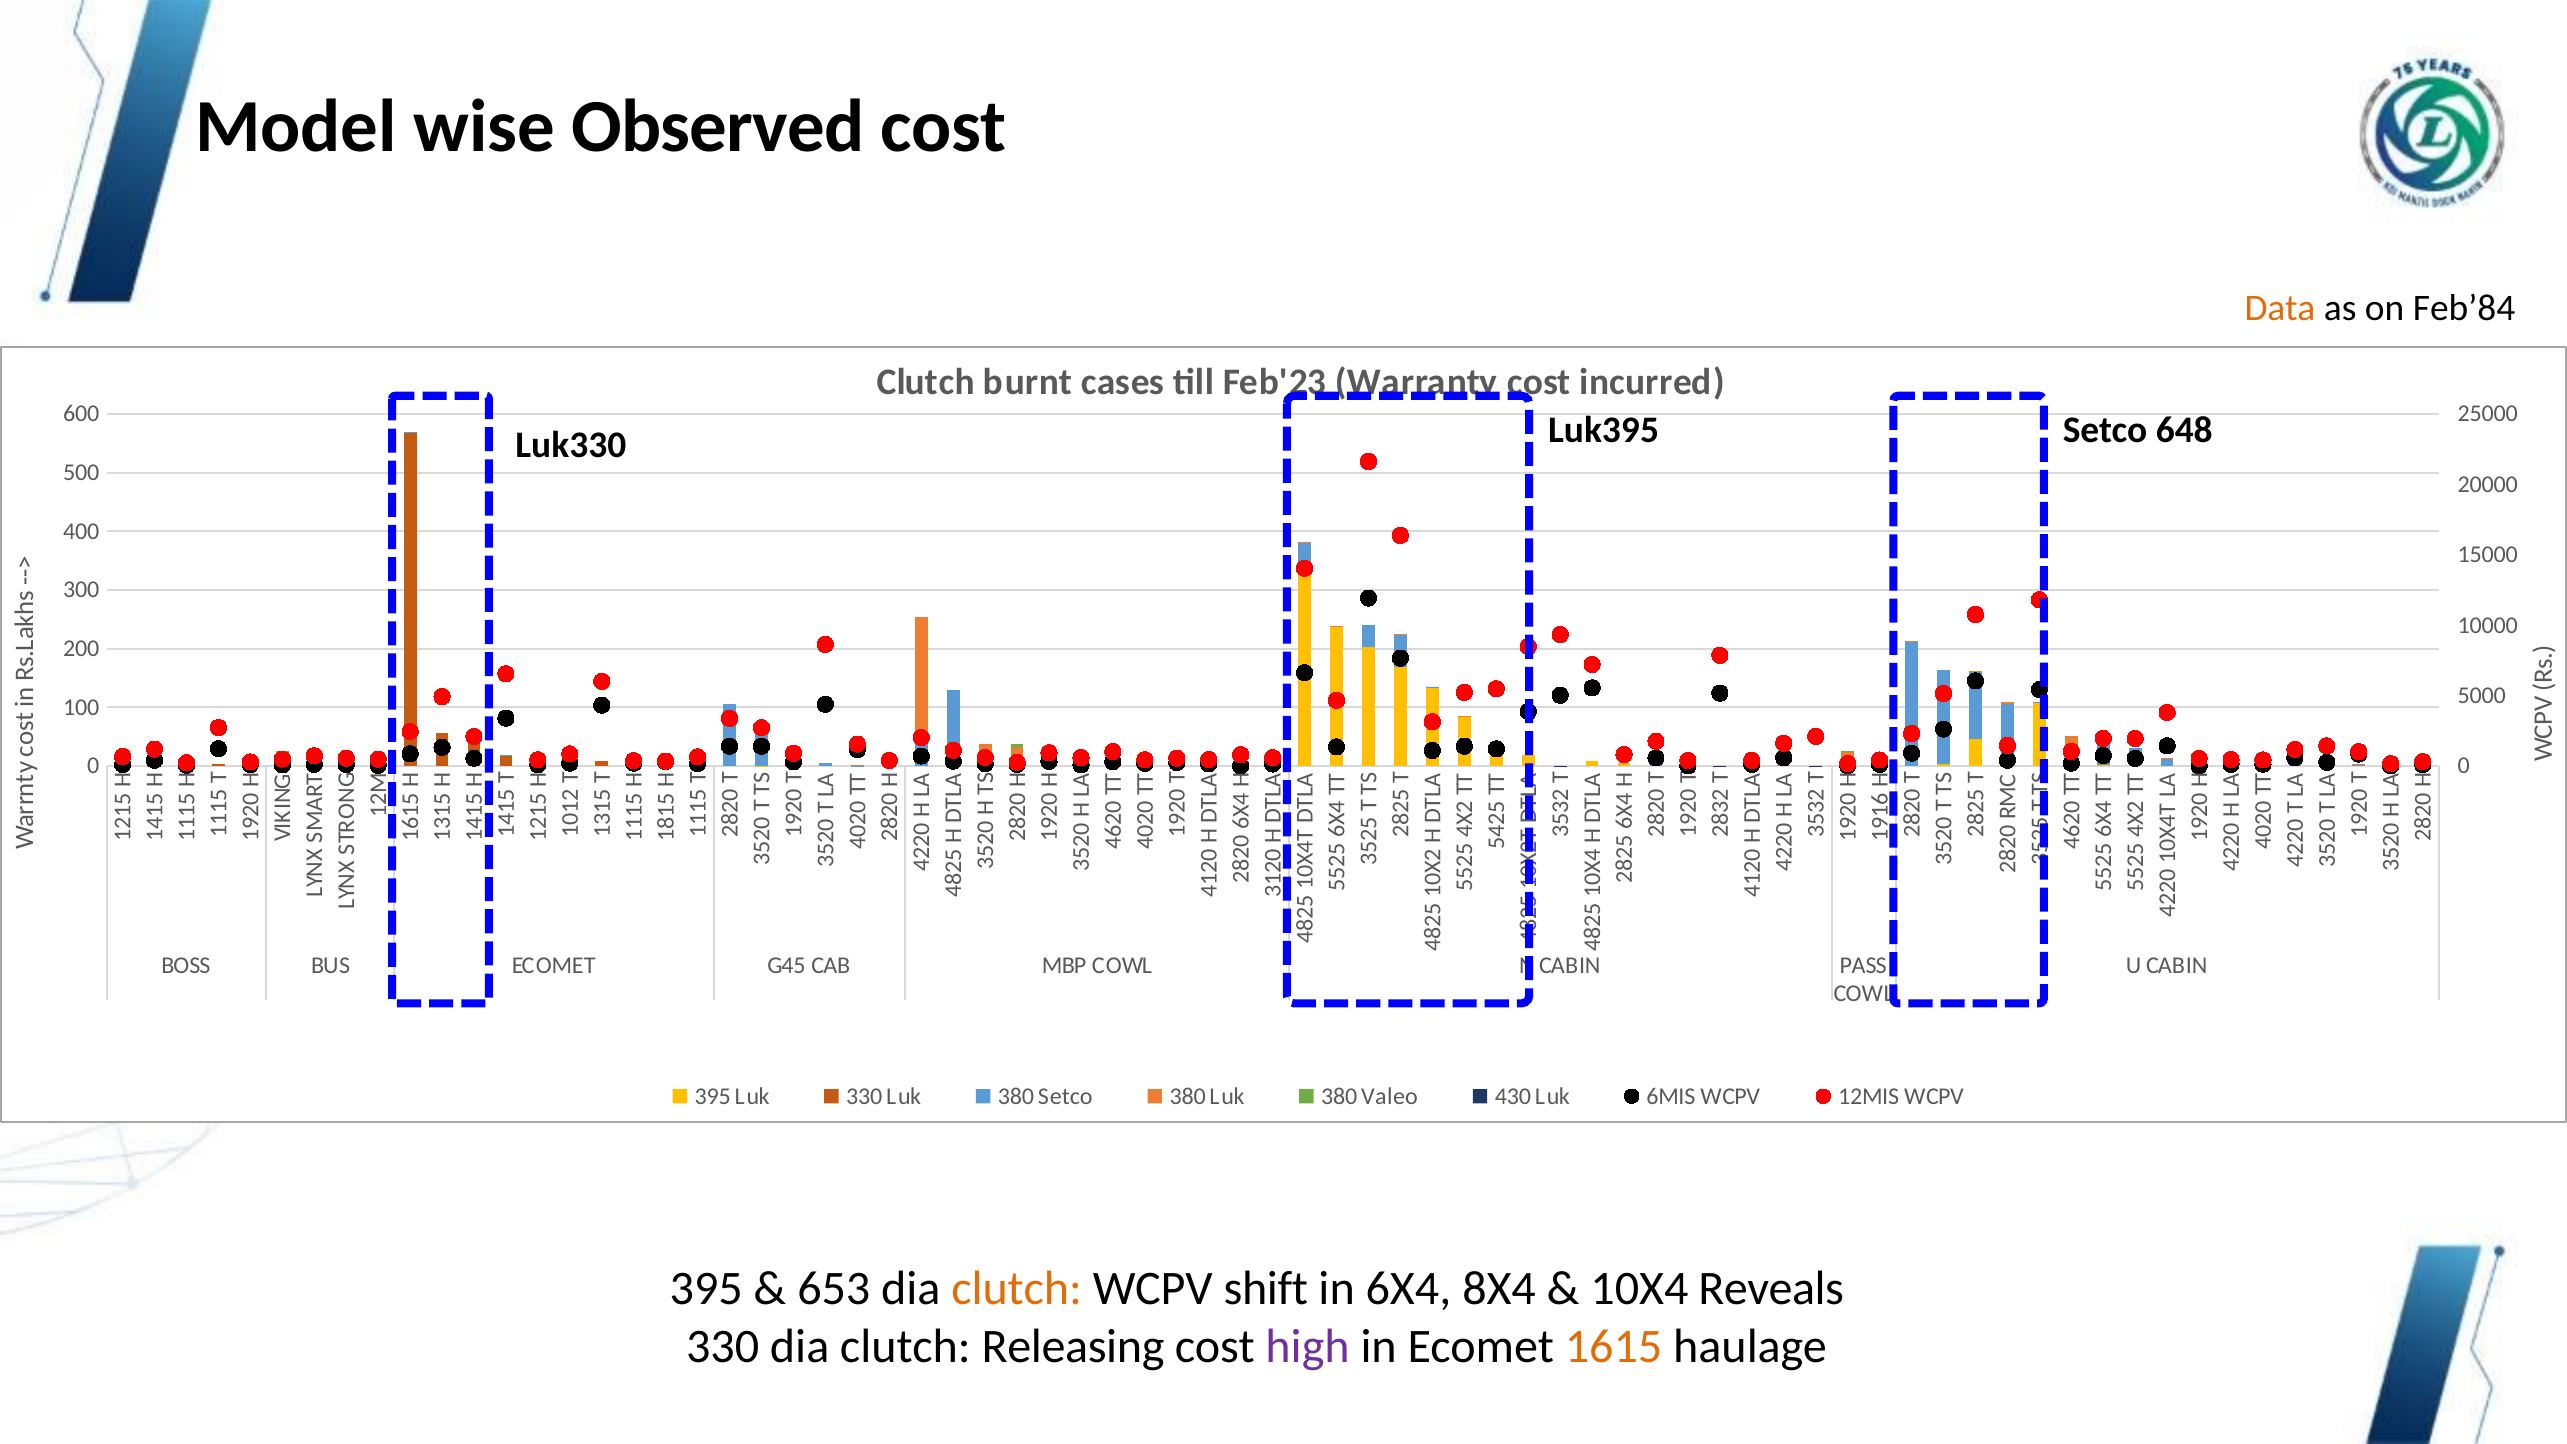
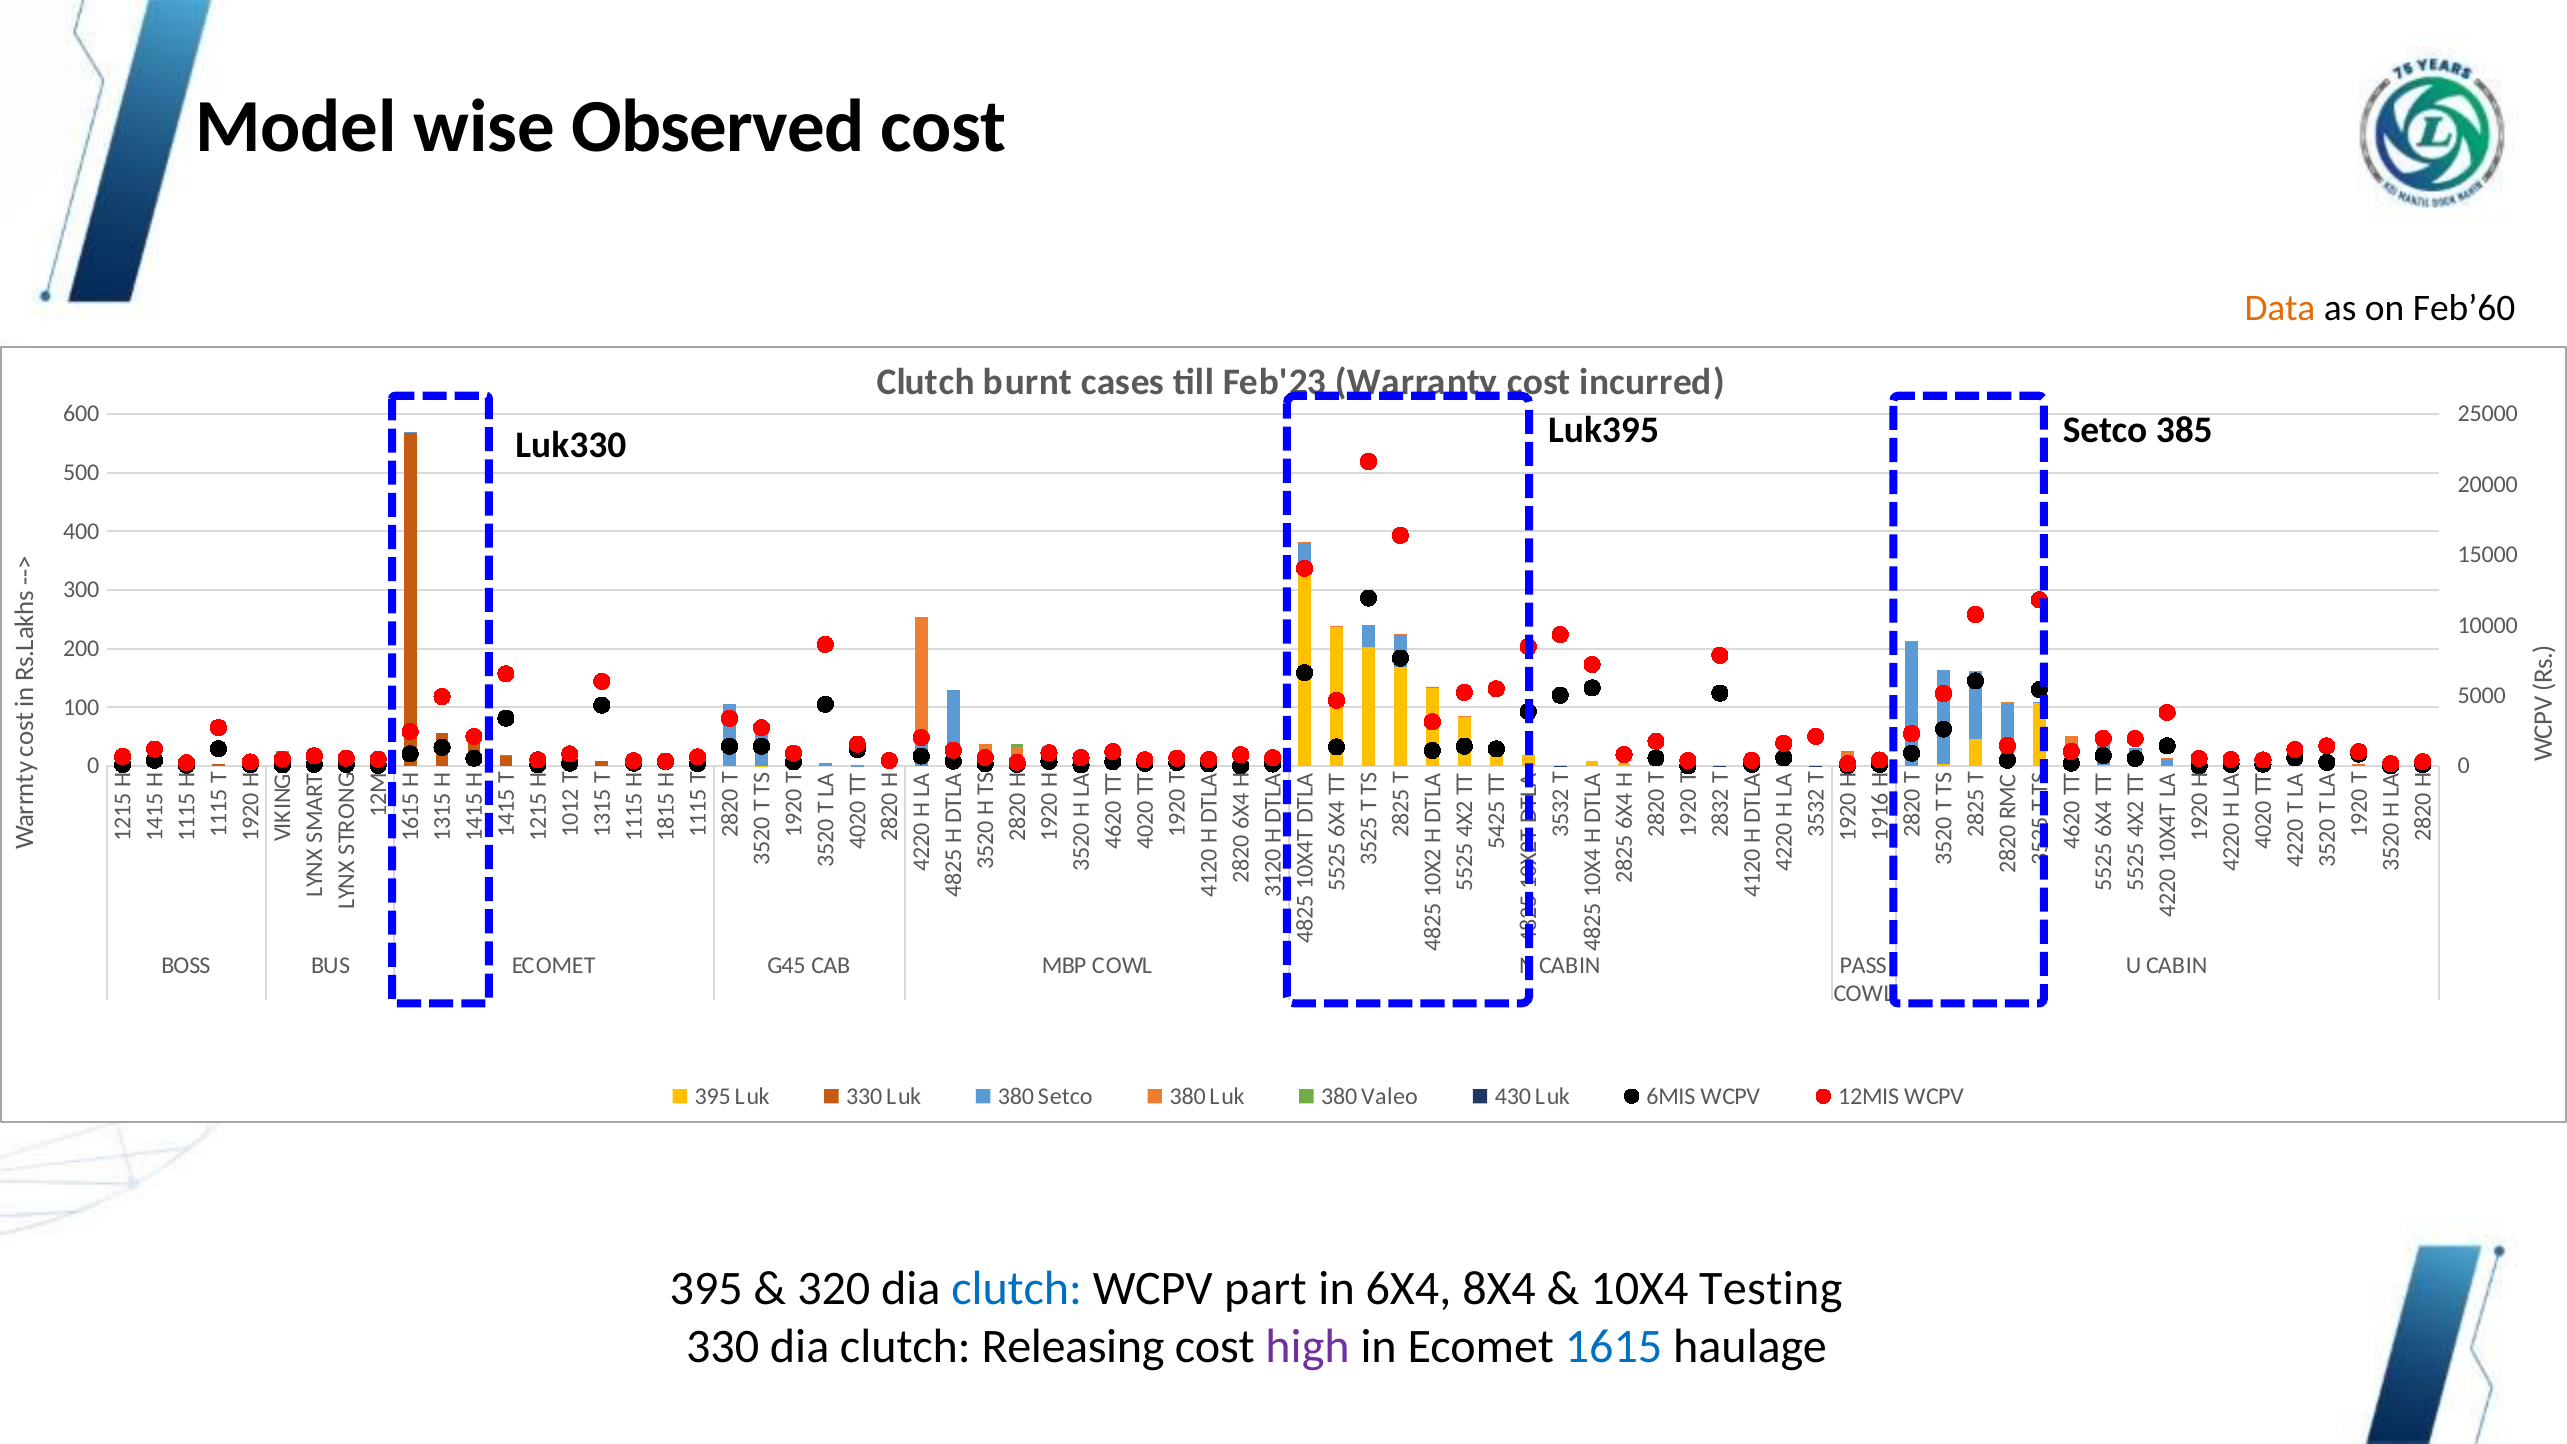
Feb’84: Feb’84 -> Feb’60 (2464, 308)
648: 648 -> 385 (2184, 430)
653: 653 -> 320 (834, 1289)
clutch colour: orange -> blue (1017, 1289)
shift: shift -> part (1265, 1289)
Reveals: Reveals -> Testing (1771, 1289)
1615 colour: orange -> blue (1614, 1347)
